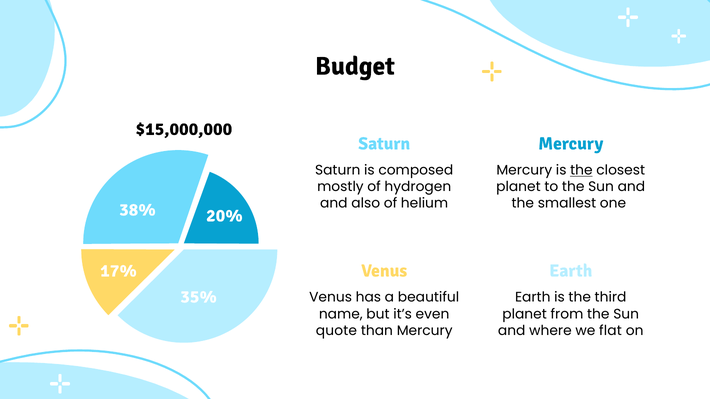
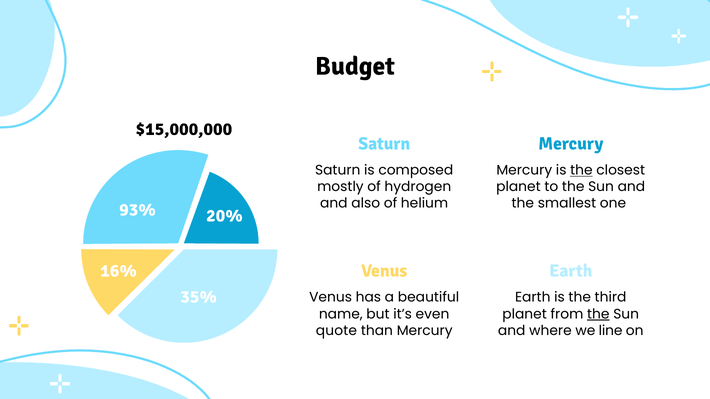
38%: 38% -> 93% (137, 210)
17%: 17% -> 16% (119, 271)
the underline: none -> present (598, 314)
flat: flat -> line (611, 331)
